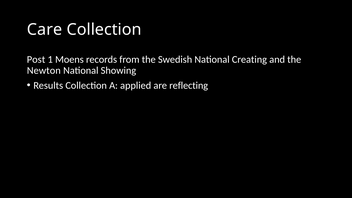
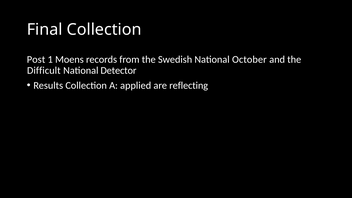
Care: Care -> Final (45, 30)
Creating: Creating -> October (249, 60)
Newton: Newton -> Difficult (44, 71)
Showing: Showing -> Detector (119, 71)
